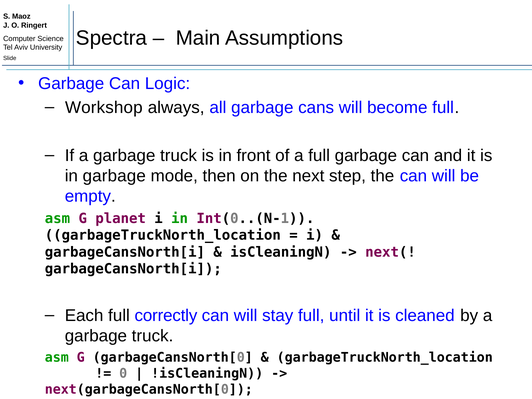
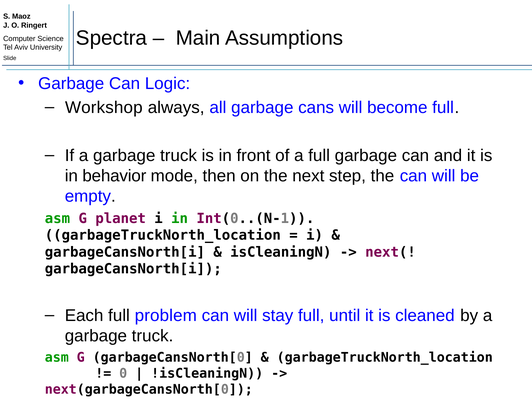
in garbage: garbage -> behavior (114, 176)
correctly: correctly -> problem (166, 316)
